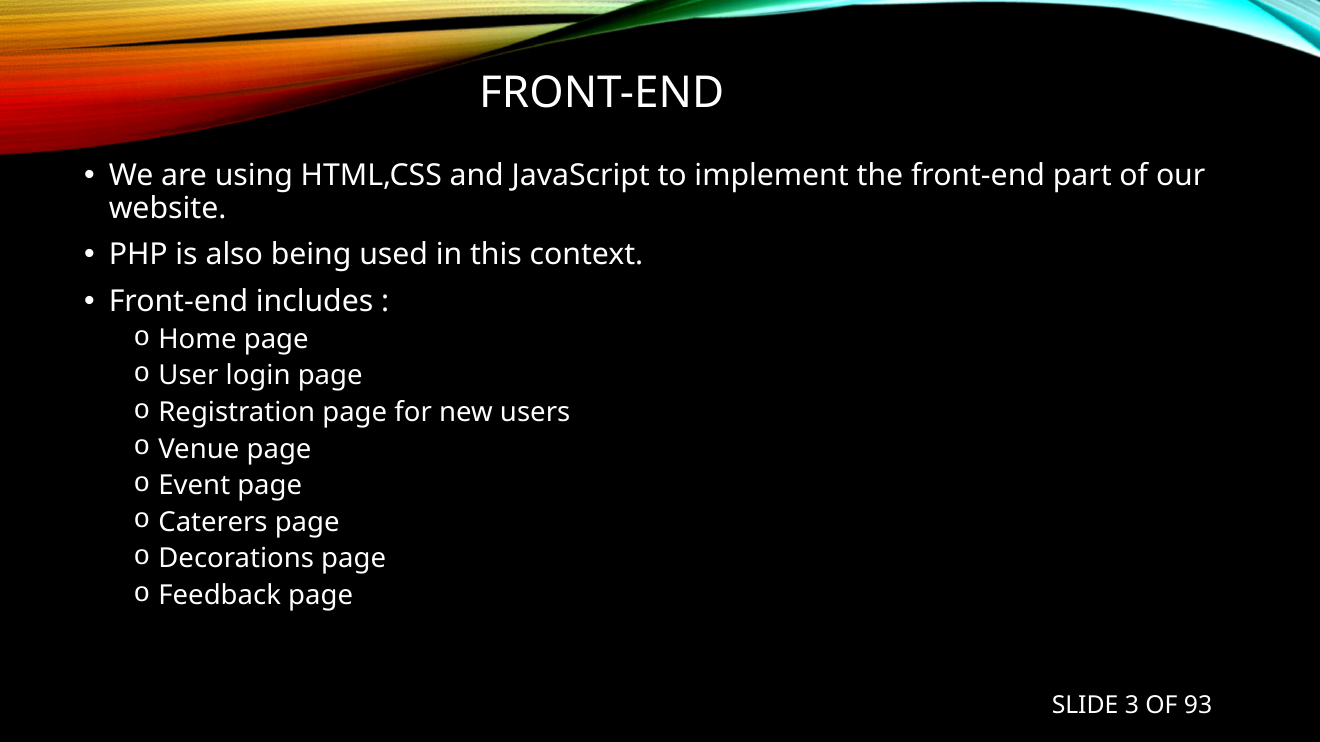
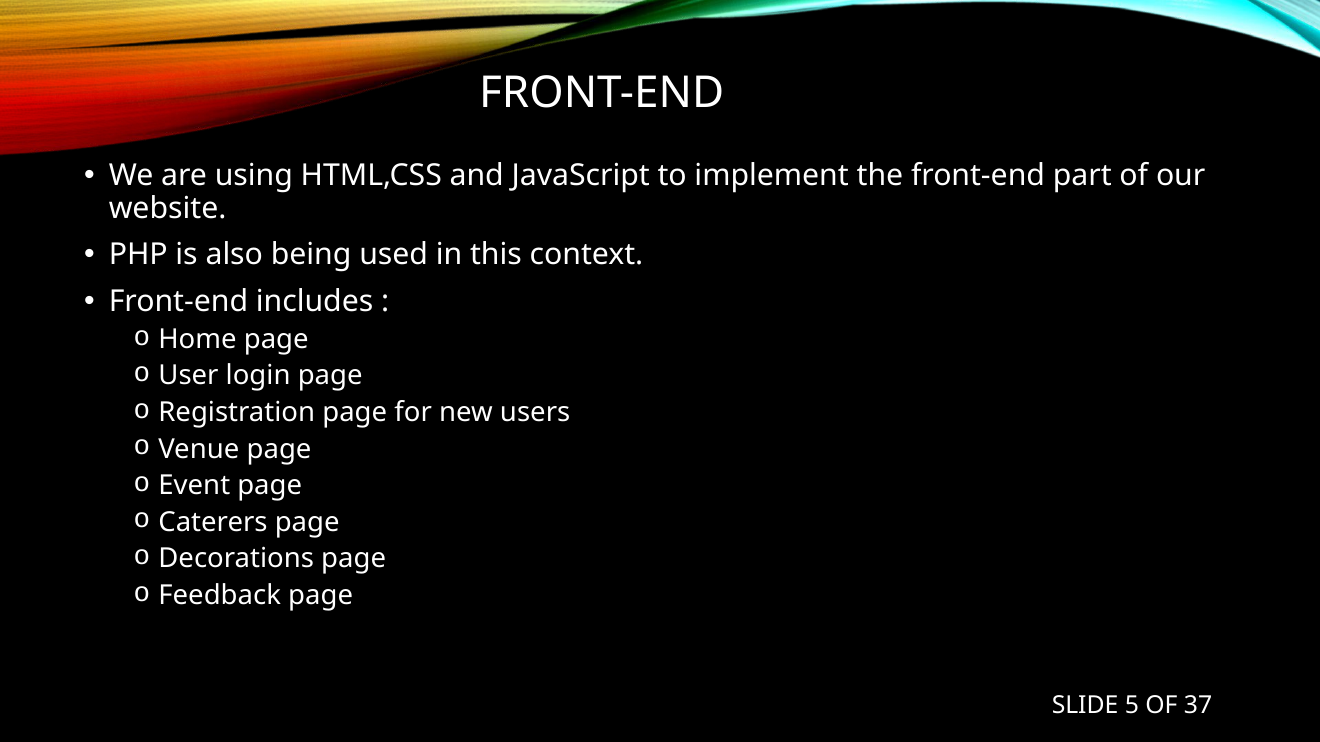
3: 3 -> 5 (1132, 706)
93: 93 -> 37 (1198, 706)
